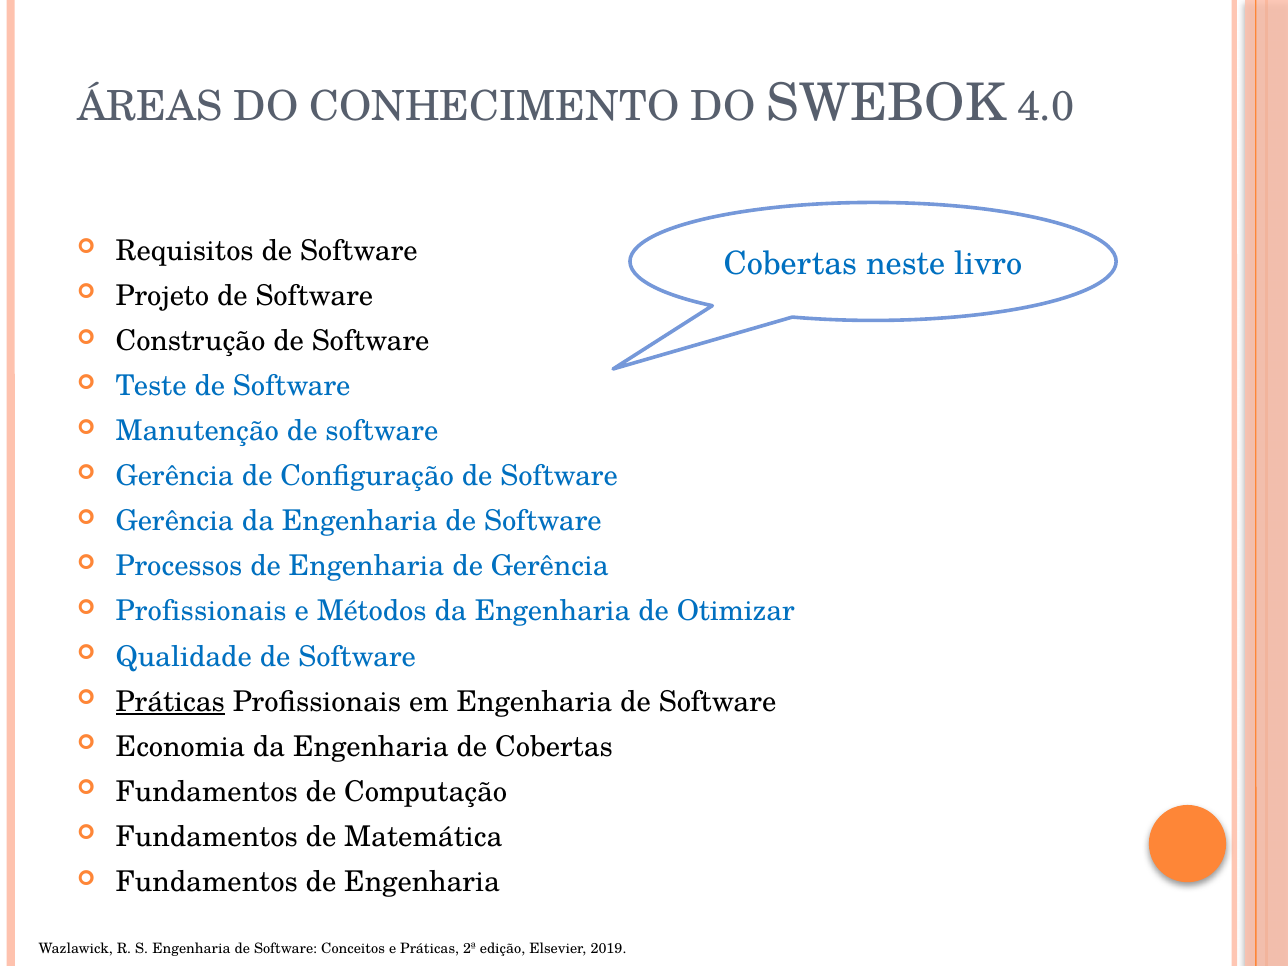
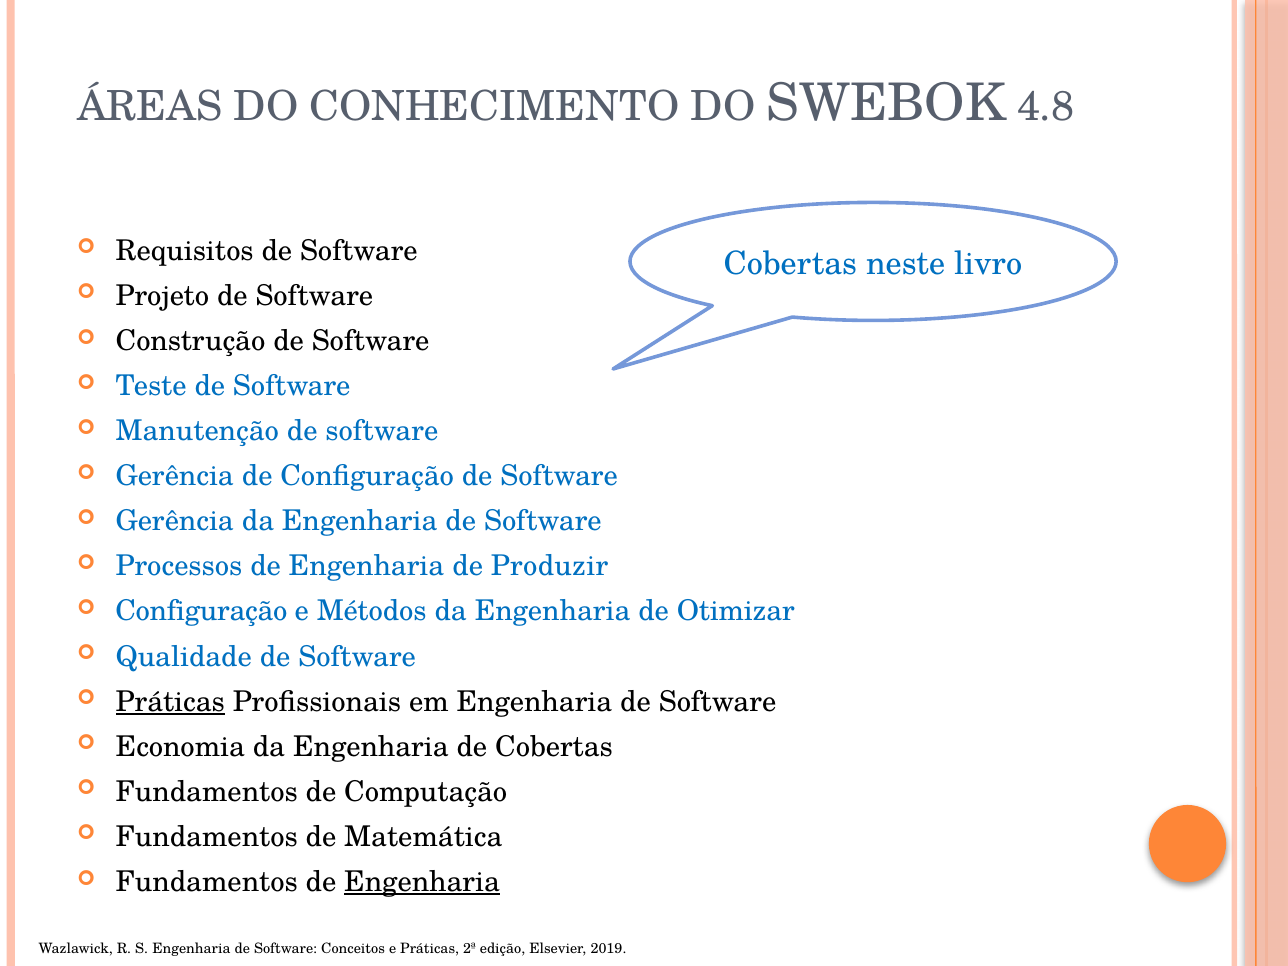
4.0: 4.0 -> 4.8 (1046, 107)
de Gerência: Gerência -> Produzir (550, 566)
Profissionais: Profissionais -> Configuração (201, 612)
Engenharia underline: none -> present (422, 882)
